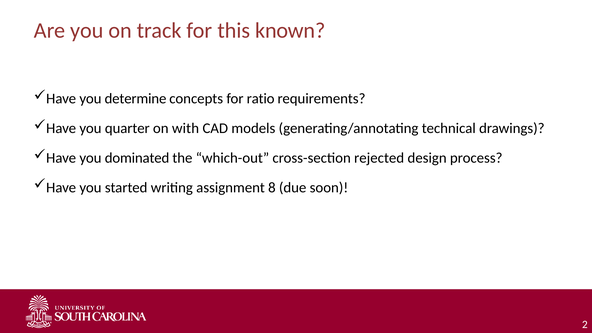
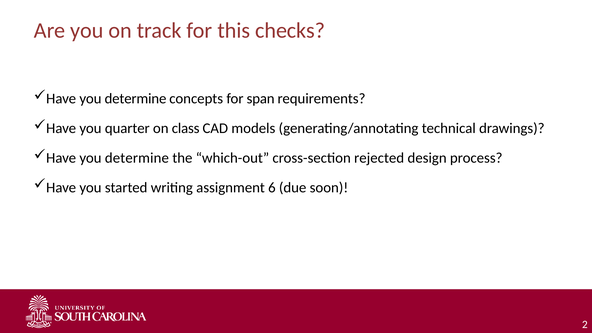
known: known -> checks (290, 30)
ratio: ratio -> span (261, 99)
with: with -> class (186, 128)
dominated: dominated -> determine (137, 158)
8: 8 -> 6 (272, 187)
